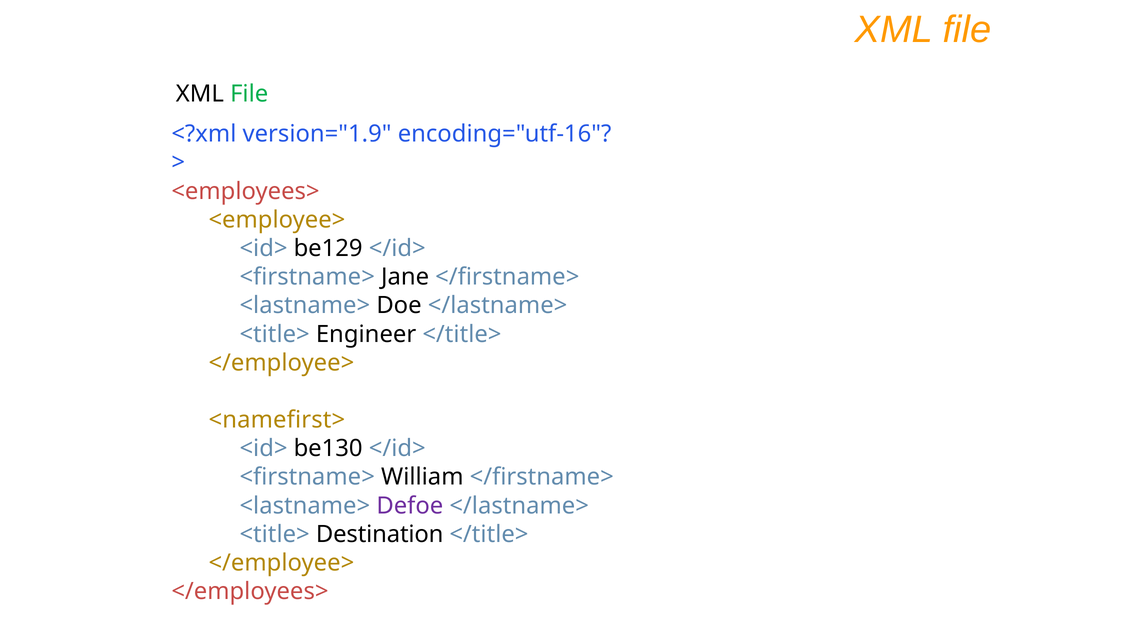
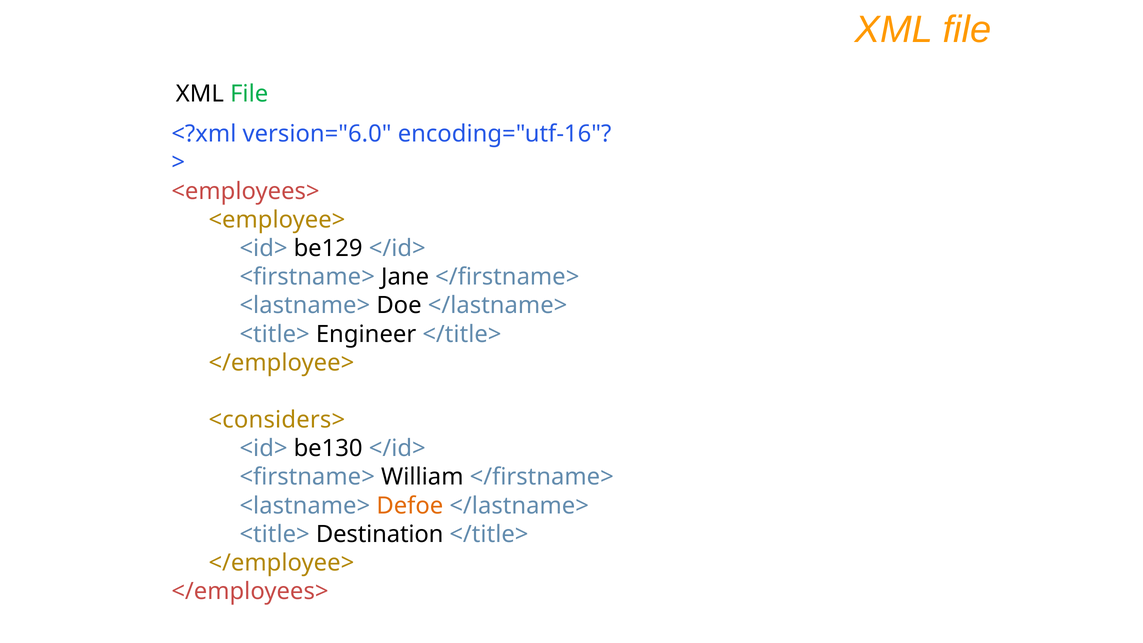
version="1.9: version="1.9 -> version="6.0 (317, 134)
<namefirst>: <namefirst> -> <considers> (277, 420)
Defoe colour: purple -> orange (410, 506)
